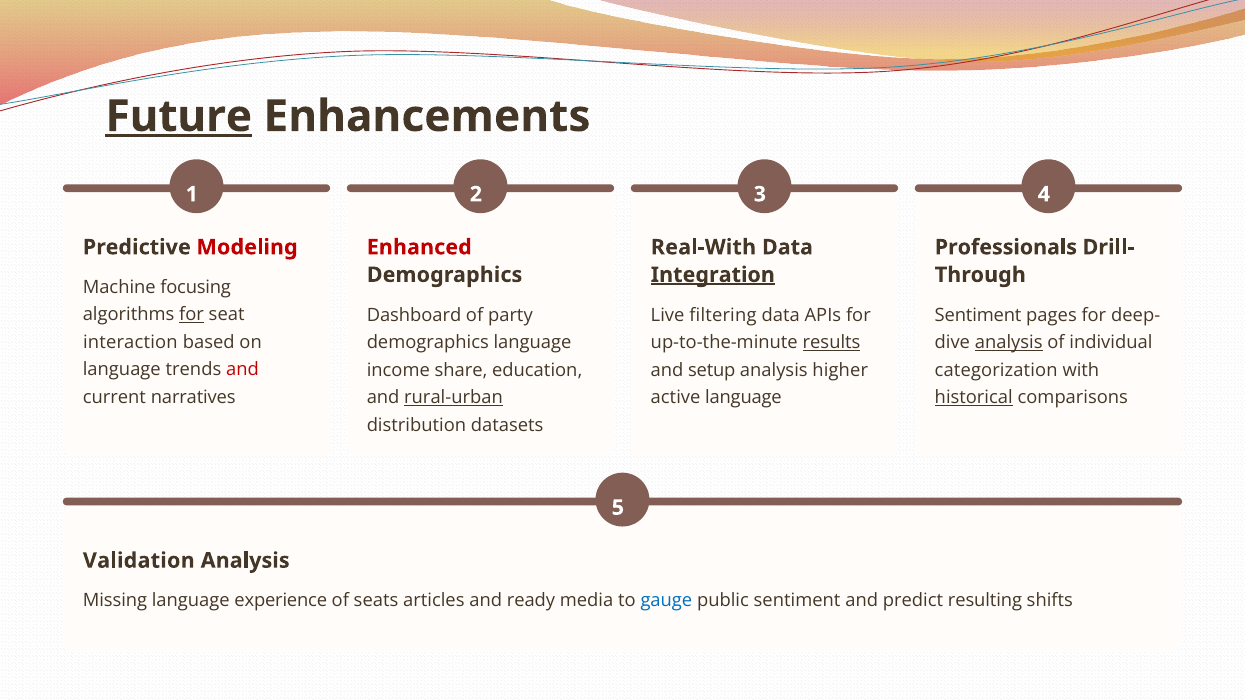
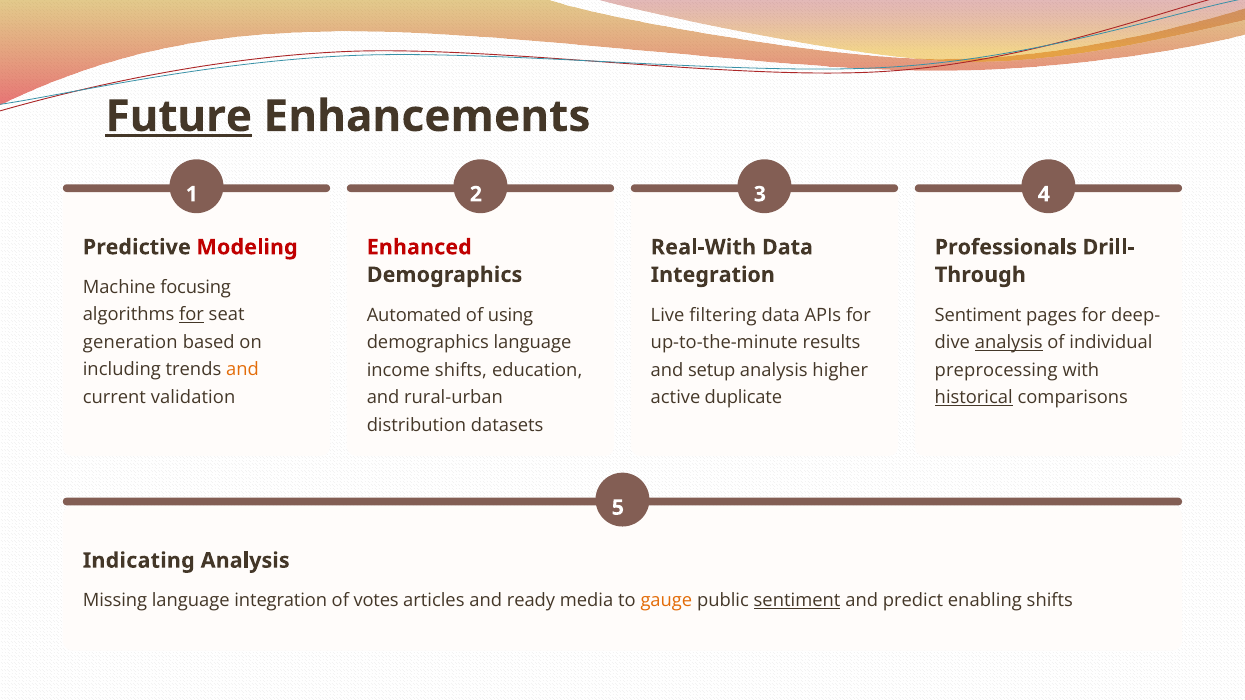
Integration underline: present -> none (713, 275)
Dashboard: Dashboard -> Automated (414, 315)
party: party -> using (510, 315)
interaction: interaction -> generation (130, 342)
results underline: present -> none (832, 343)
language: language -> including (122, 370)
and colour: red -> orange (242, 370)
income share: share -> shifts (461, 370)
categorization: categorization -> preprocessing (996, 370)
narratives: narratives -> validation (193, 397)
rural-urban underline: present -> none (454, 398)
active language: language -> duplicate (743, 398)
Validation: Validation -> Indicating (139, 561)
language experience: experience -> integration (281, 601)
seats: seats -> votes (376, 601)
gauge colour: blue -> orange (666, 601)
sentiment underline: none -> present (797, 601)
resulting: resulting -> enabling (985, 601)
